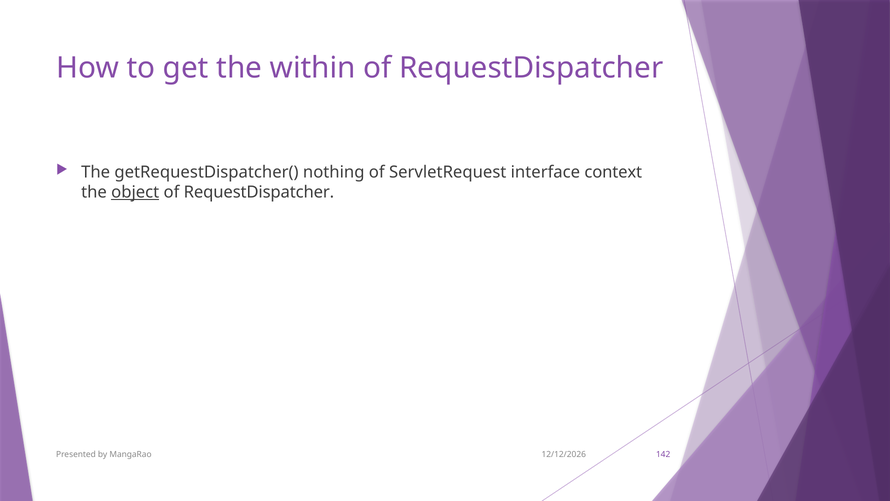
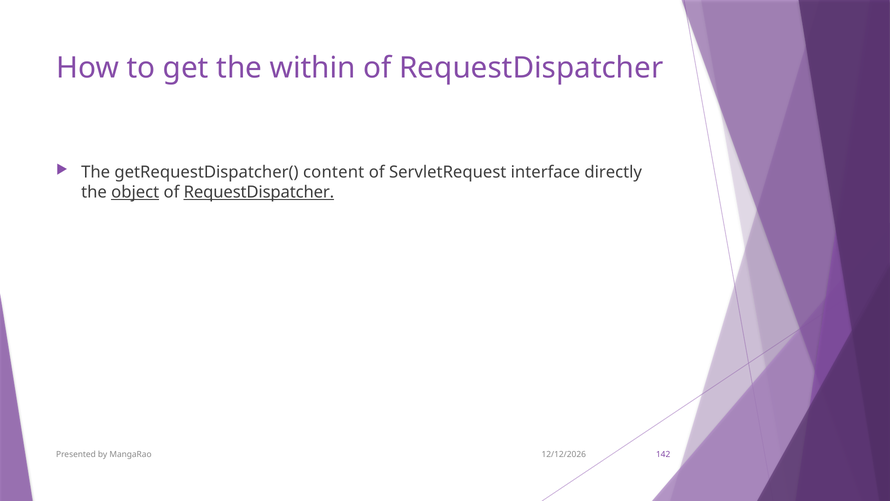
nothing: nothing -> content (334, 172)
context: context -> directly (613, 172)
RequestDispatcher underline: none -> present (259, 192)
